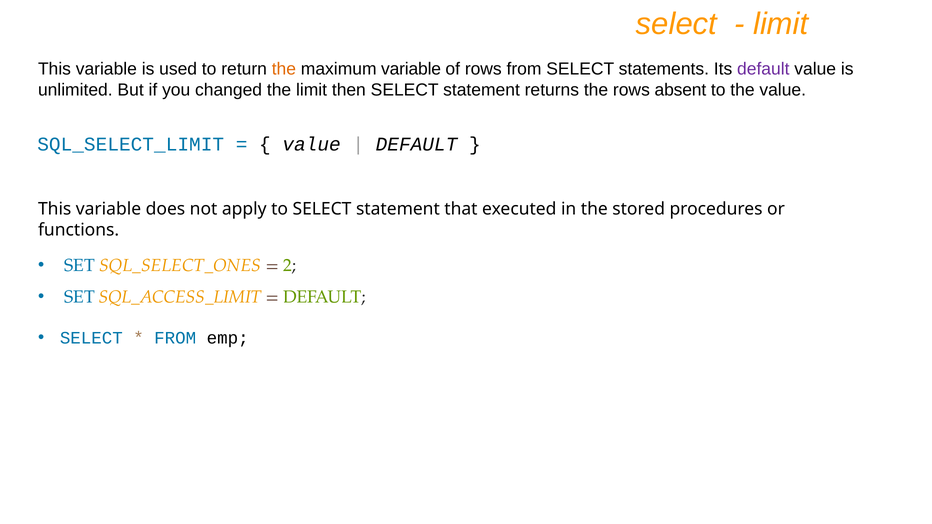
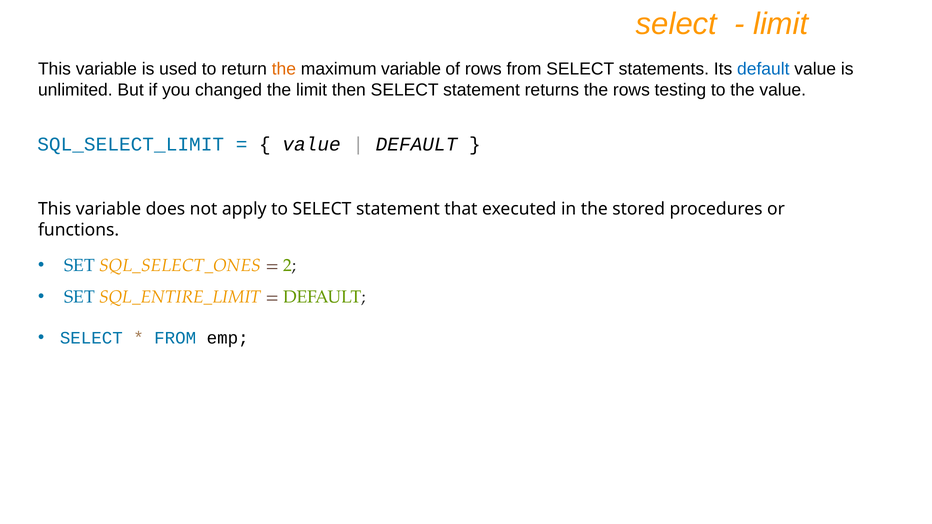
default colour: purple -> blue (763, 69)
absent: absent -> testing (680, 90)
SQL_ACCESS_LIMIT: SQL_ACCESS_LIMIT -> SQL_ENTIRE_LIMIT (180, 297)
